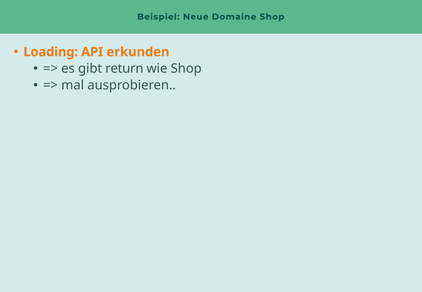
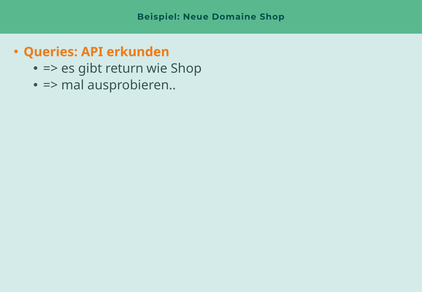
Loading: Loading -> Queries (51, 52)
